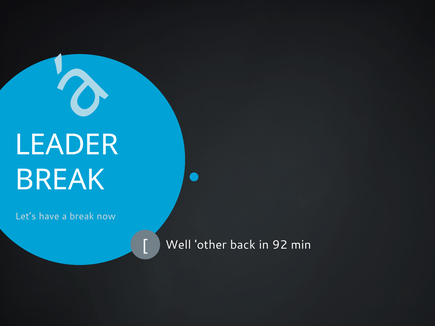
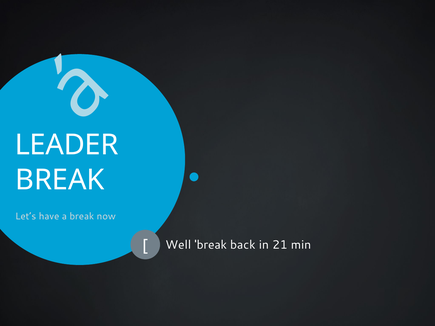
other: other -> break (211, 245)
92: 92 -> 21 (280, 245)
